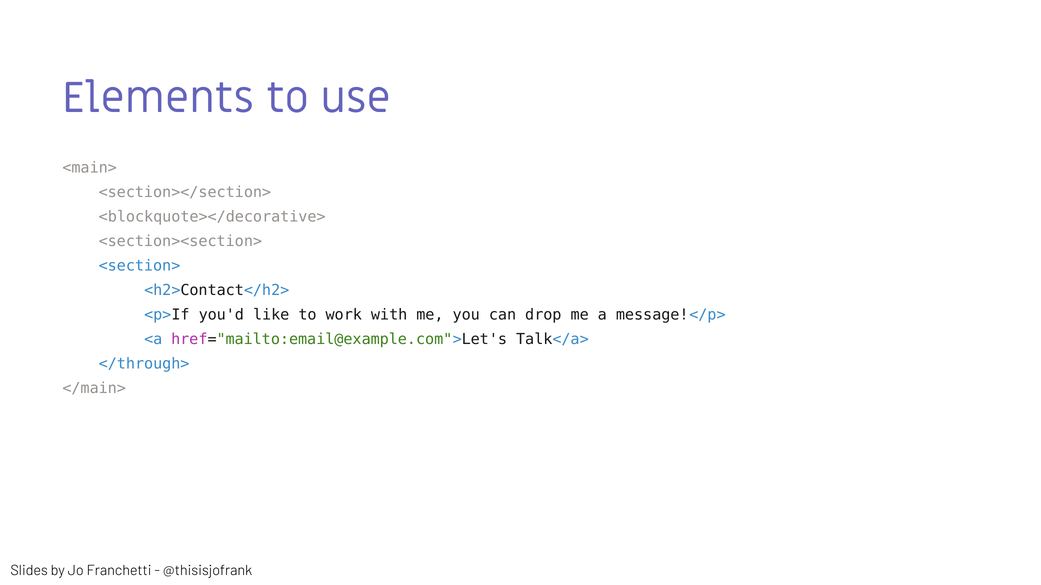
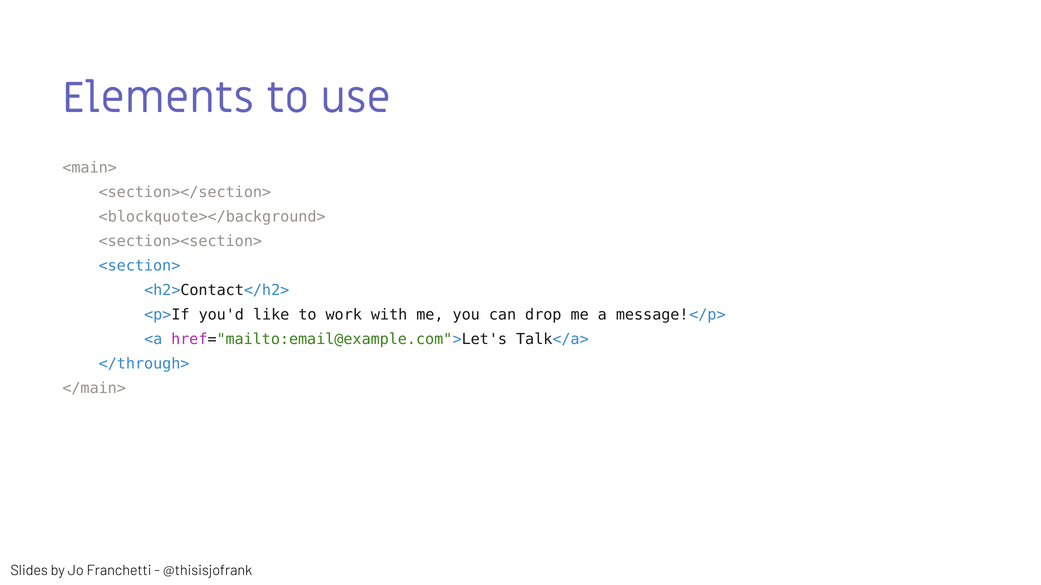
<blockquote></decorative>: <blockquote></decorative> -> <blockquote></background> (212, 217)
